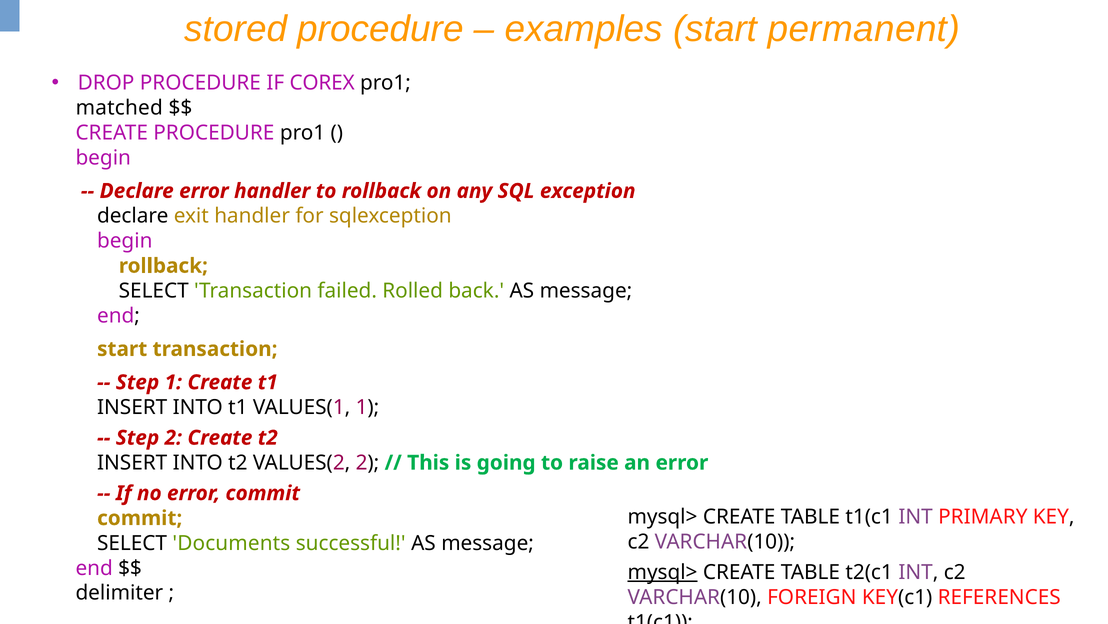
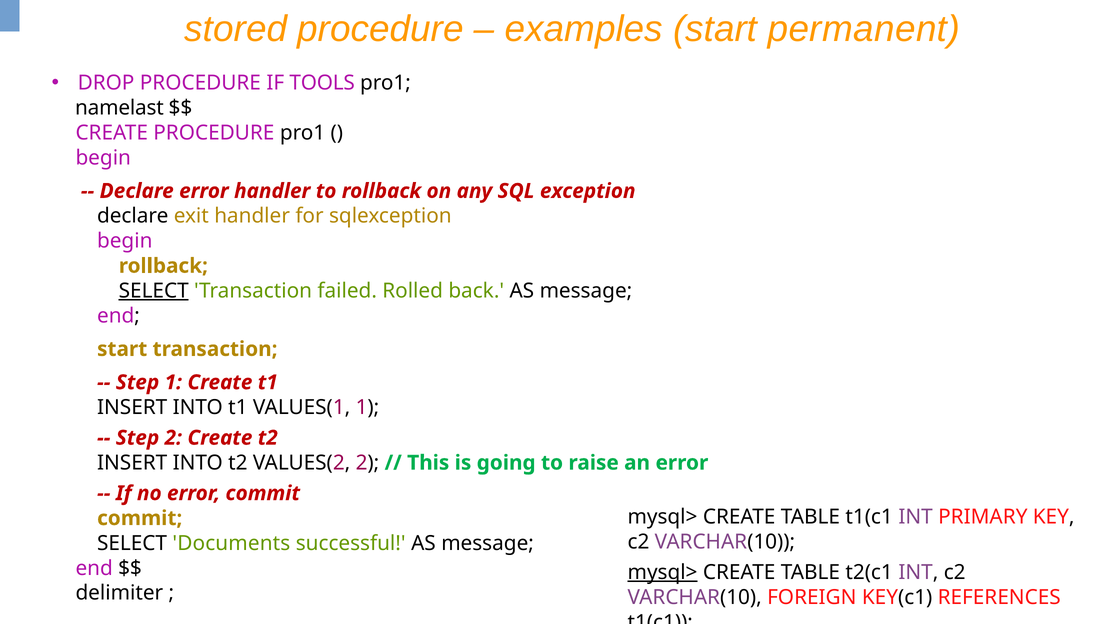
COREX: COREX -> TOOLS (322, 83)
matched: matched -> namelast (119, 108)
SELECT underline: none -> present (154, 291)
